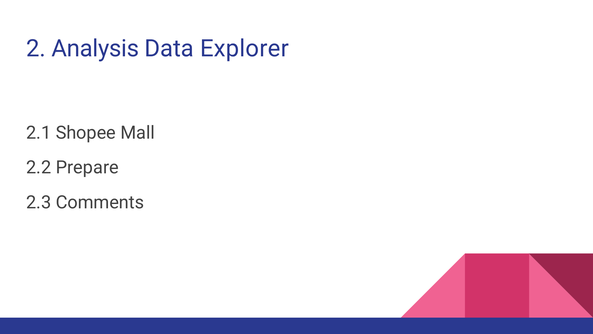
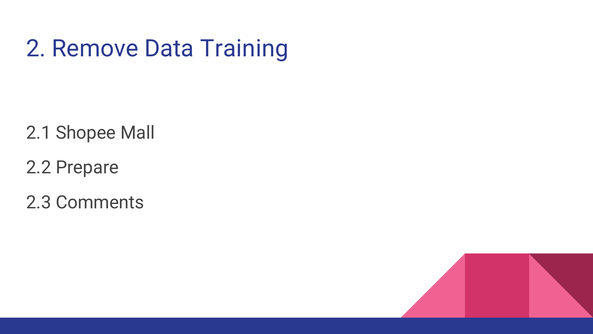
Analysis: Analysis -> Remove (95, 49)
Explorer: Explorer -> Training (244, 49)
